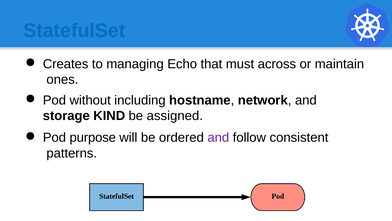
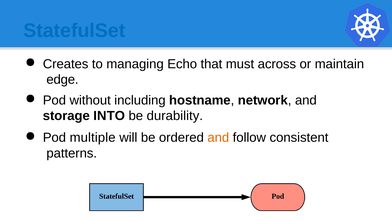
ones: ones -> edge (62, 79)
KIND: KIND -> INTO (109, 116)
assigned: assigned -> durability (175, 116)
purpose: purpose -> multiple (93, 137)
and colour: purple -> orange (218, 137)
